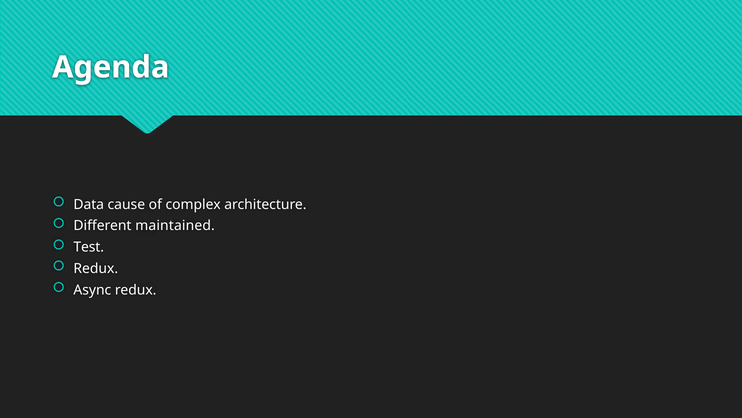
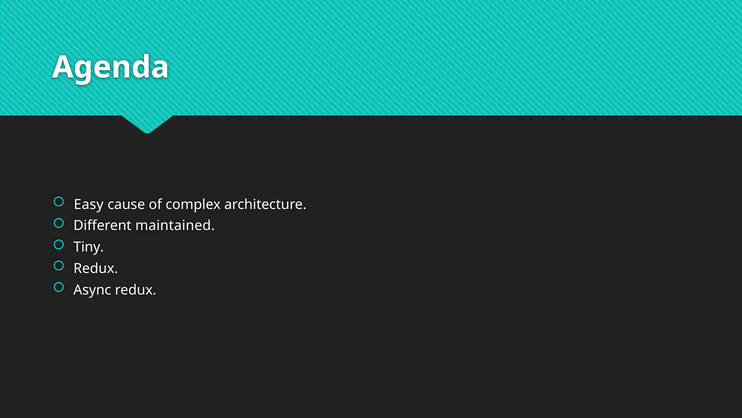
Data: Data -> Easy (89, 204)
Test: Test -> Tiny (89, 247)
